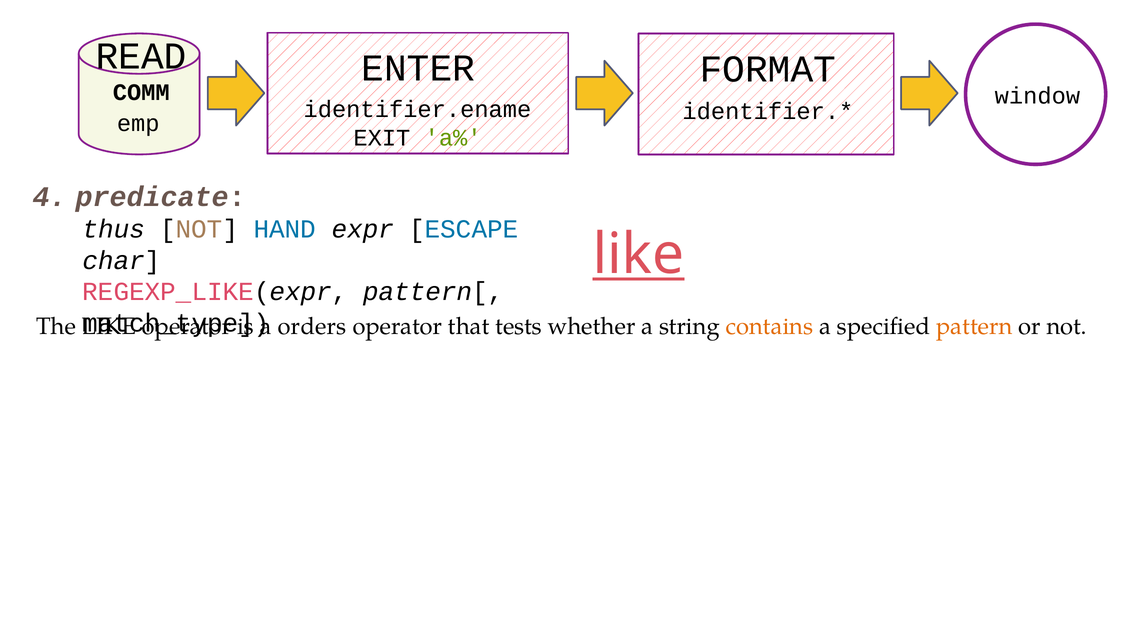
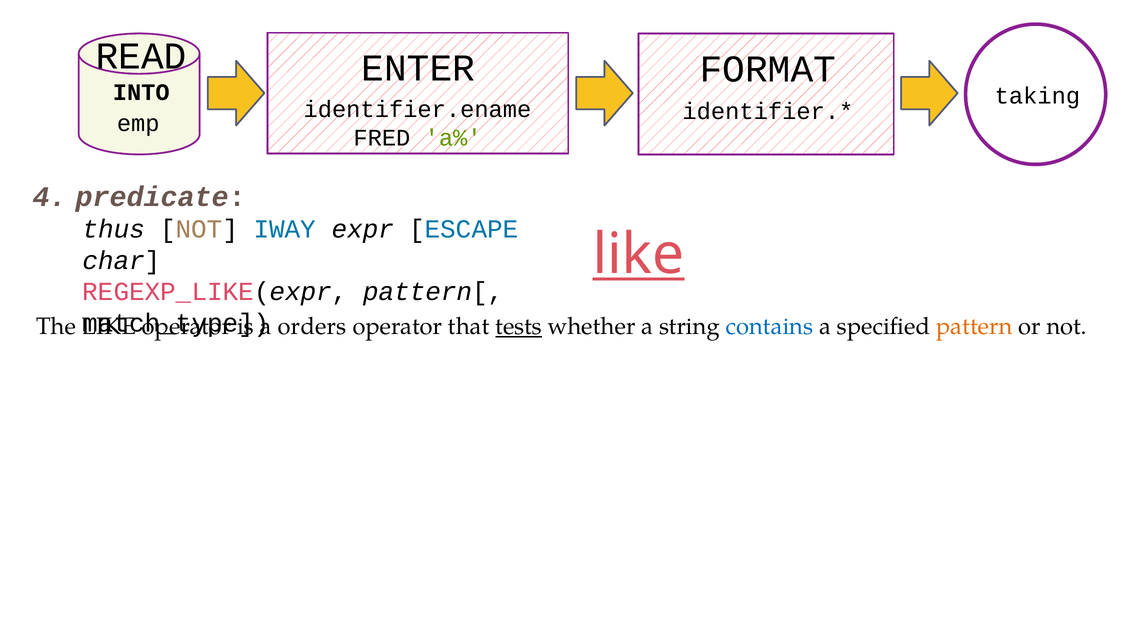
COMM: COMM -> INTO (141, 92)
window: window -> taking (1037, 96)
EXIT: EXIT -> FRED (382, 138)
HAND: HAND -> IWAY (285, 229)
tests underline: none -> present (519, 326)
contains colour: orange -> blue (769, 326)
